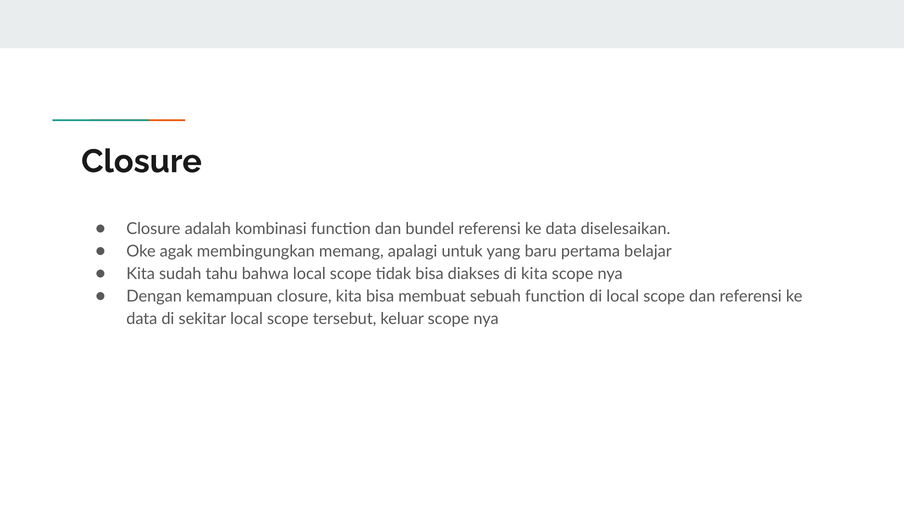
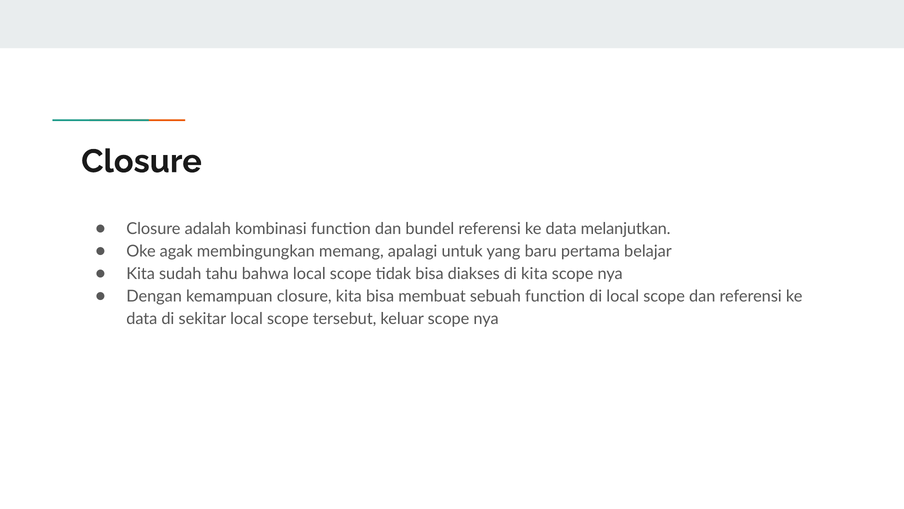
diselesaikan: diselesaikan -> melanjutkan (626, 228)
